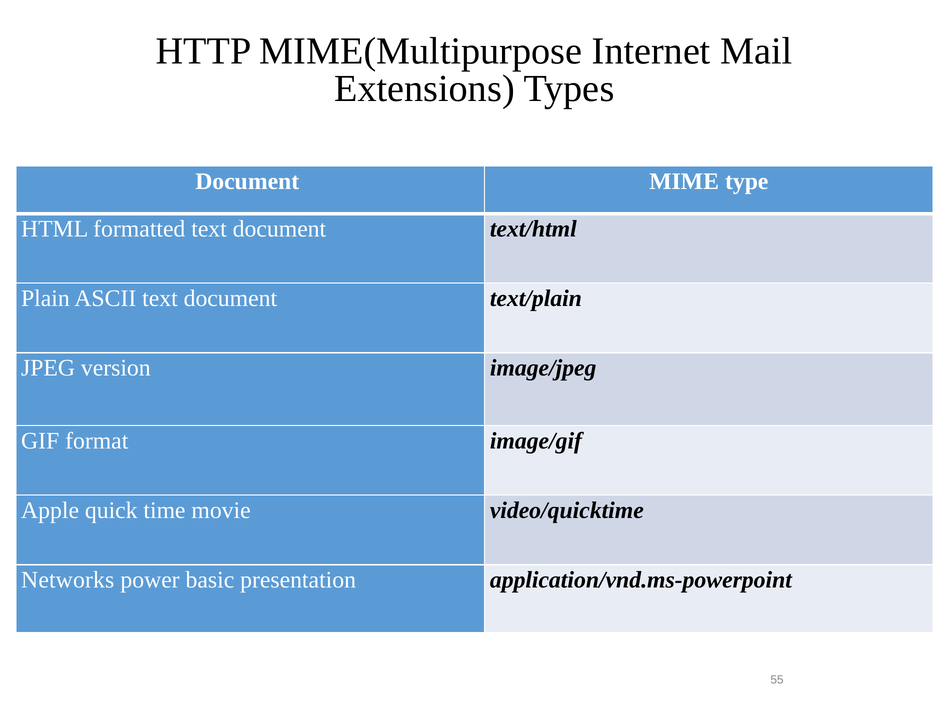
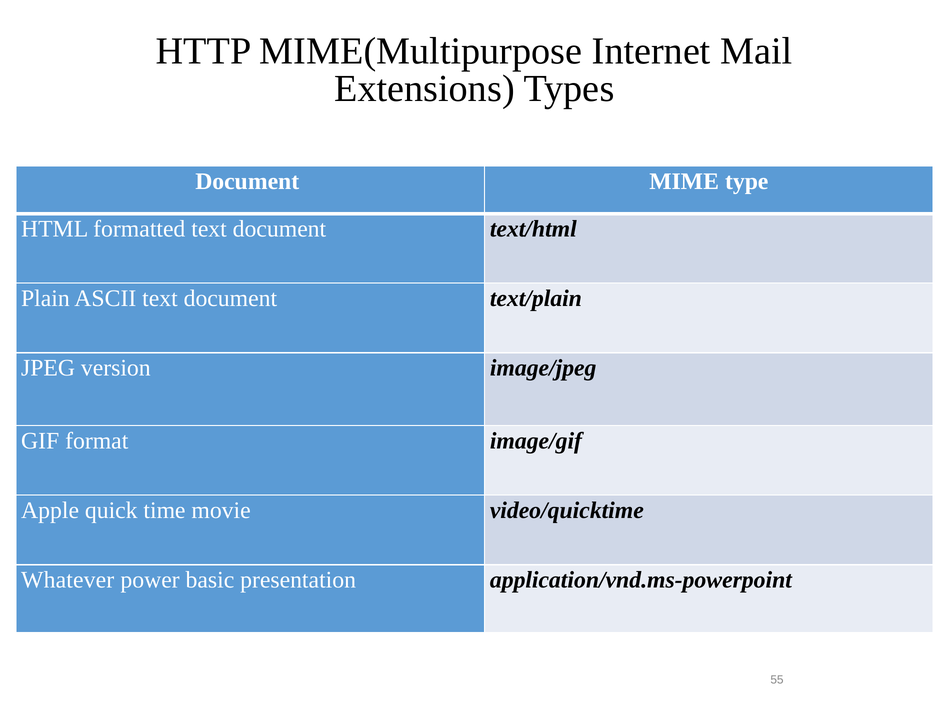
Networks: Networks -> Whatever (68, 580)
